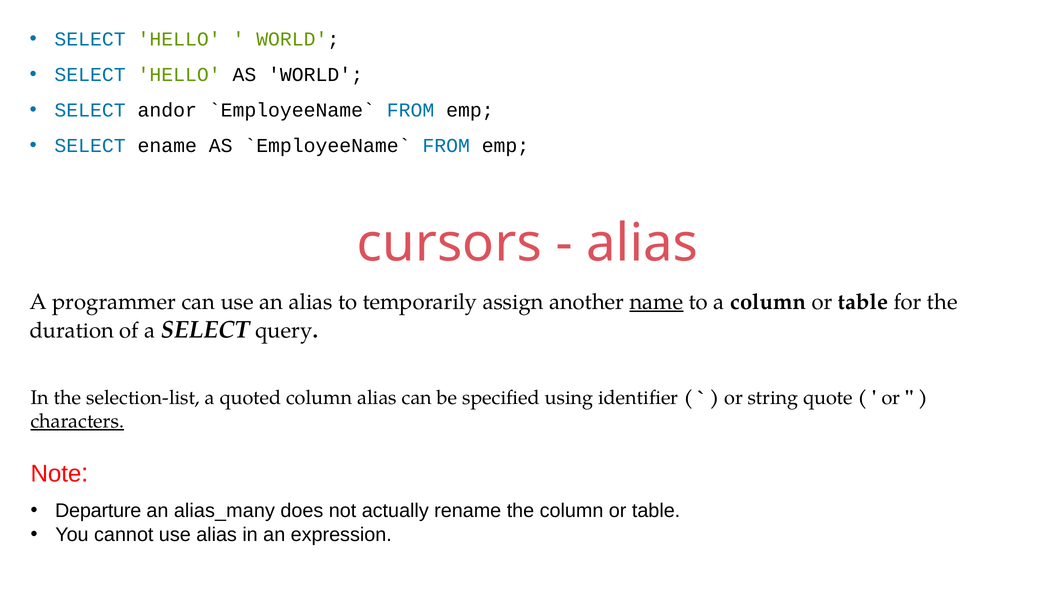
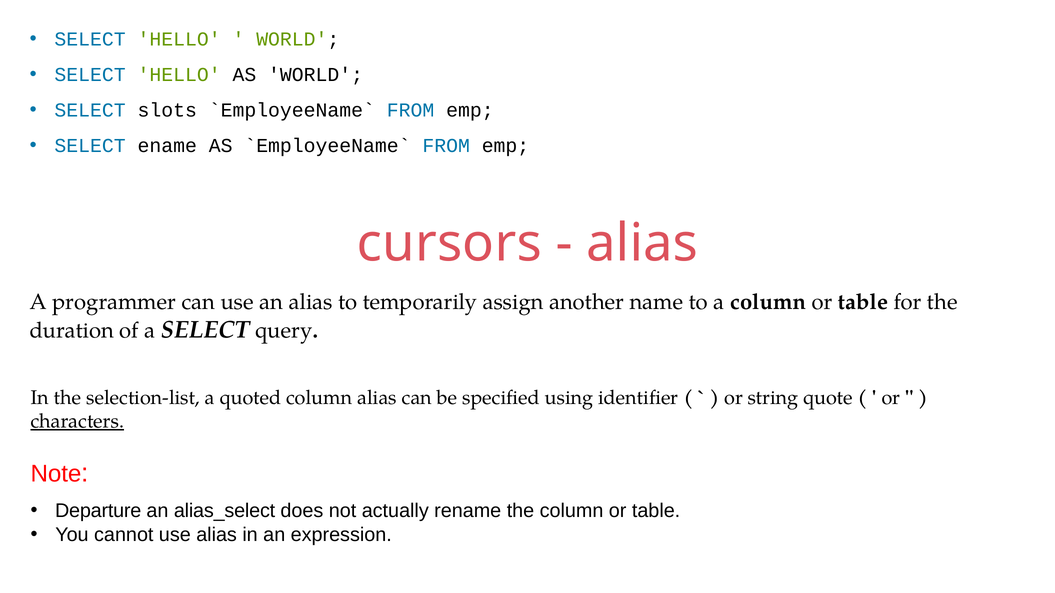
andor: andor -> slots (167, 110)
name underline: present -> none (657, 302)
alias_many: alias_many -> alias_select (225, 511)
